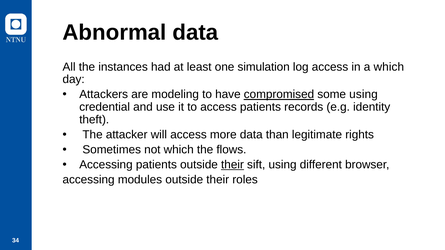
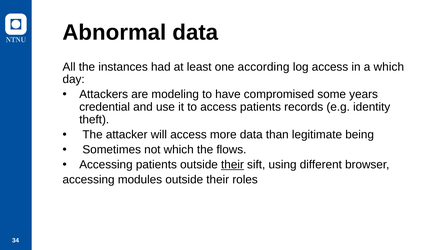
simulation: simulation -> according (264, 67)
compromised underline: present -> none (279, 95)
some using: using -> years (364, 95)
rights: rights -> being (360, 135)
